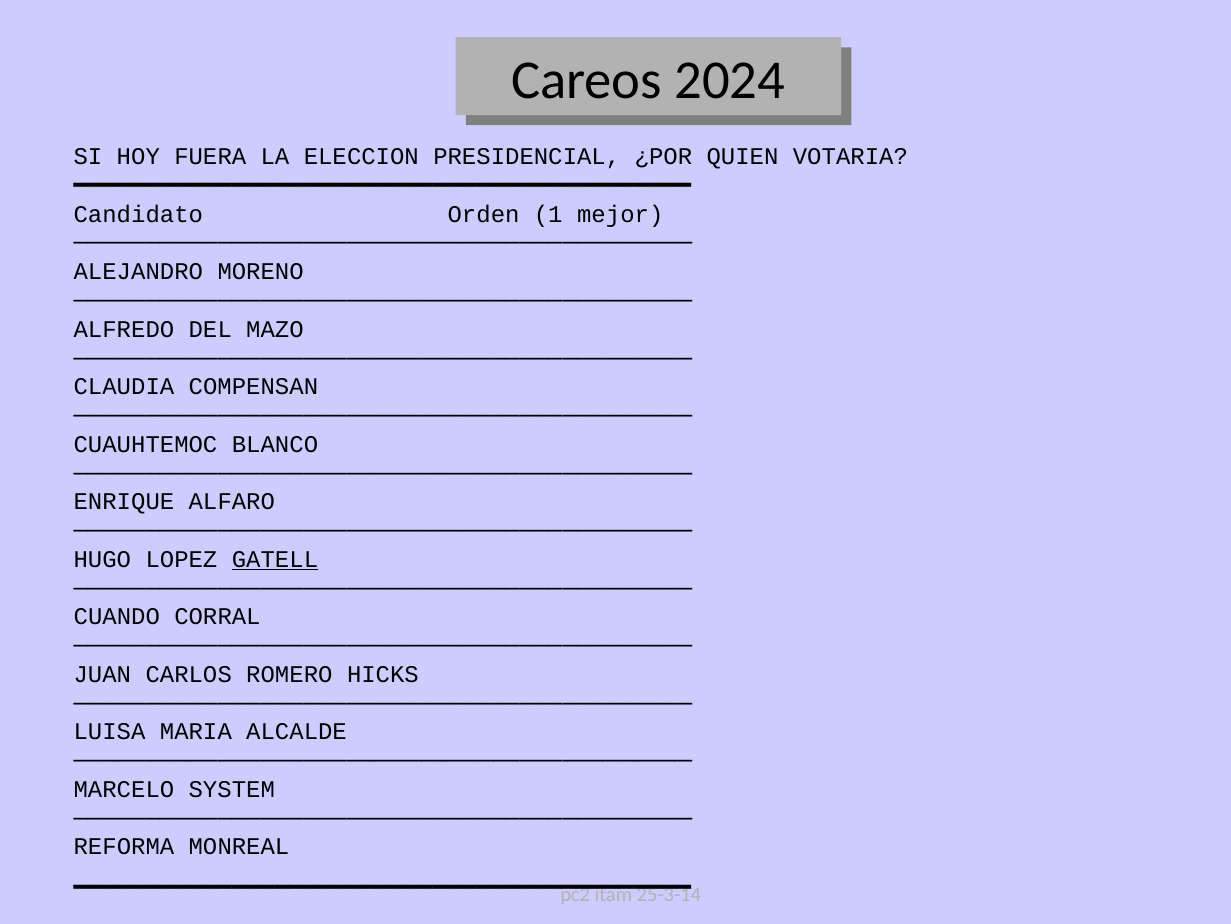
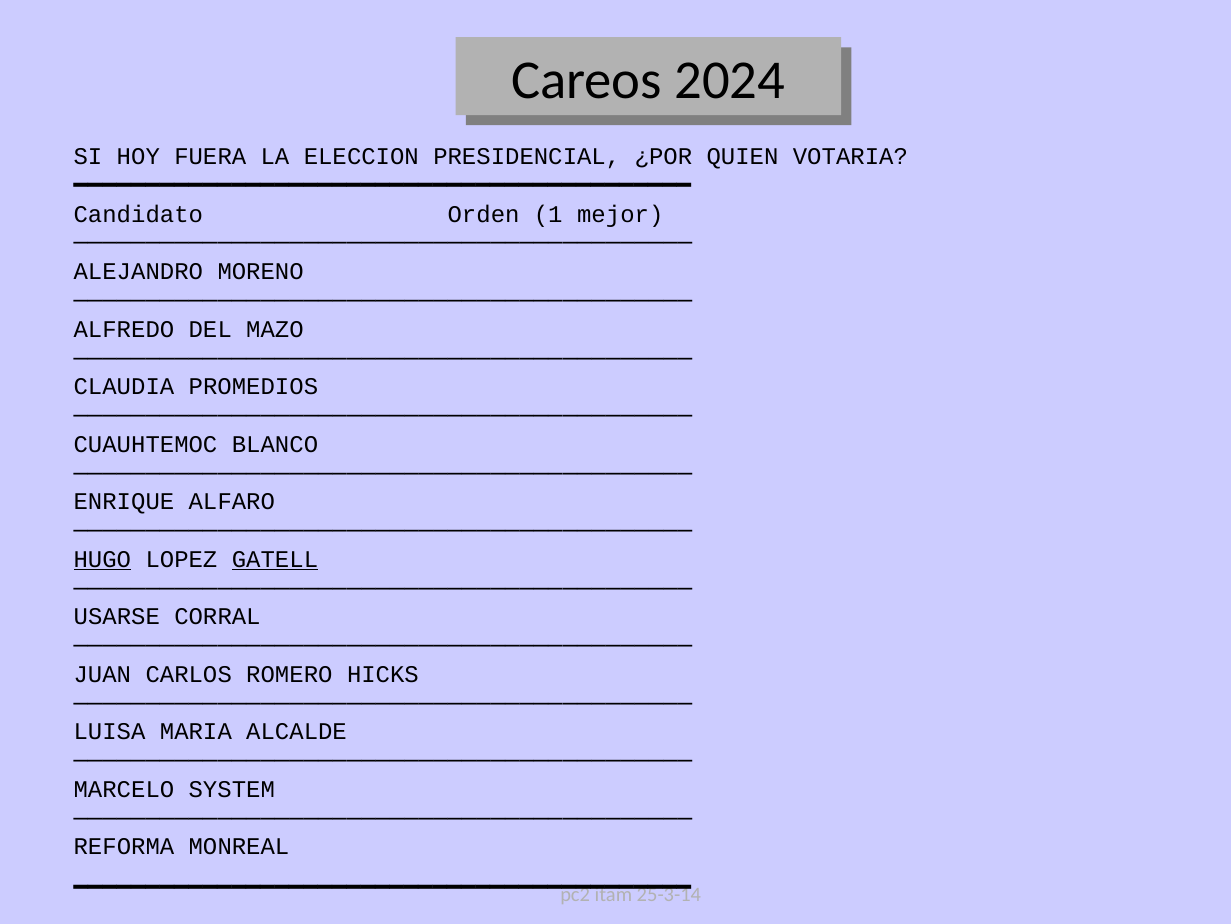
COMPENSAN: COMPENSAN -> PROMEDIOS (253, 387)
HUGO underline: none -> present (102, 559)
CUANDO: CUANDO -> USARSE (117, 616)
